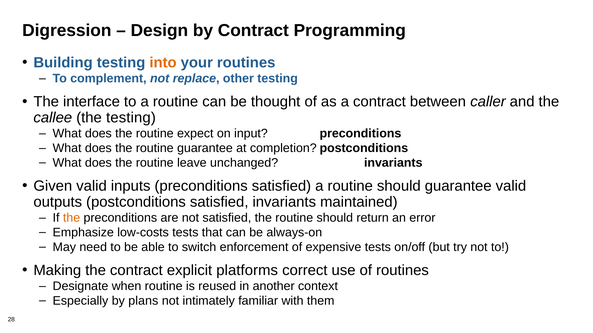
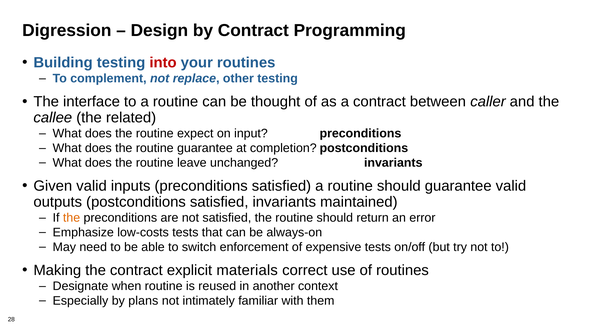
into colour: orange -> red (163, 63)
the testing: testing -> related (131, 118)
platforms: platforms -> materials (247, 271)
